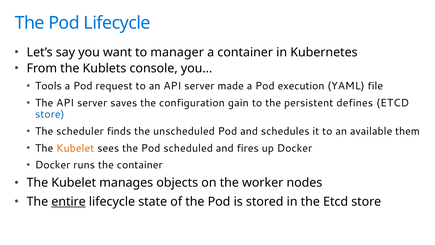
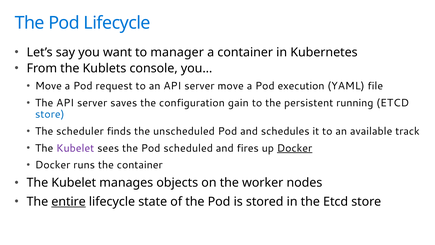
Tools: Tools -> Move (48, 86)
server made: made -> move (231, 86)
defines: defines -> running (355, 103)
them: them -> track (407, 131)
Kubelet colour: orange -> purple (75, 148)
Docker underline: none -> present (295, 148)
